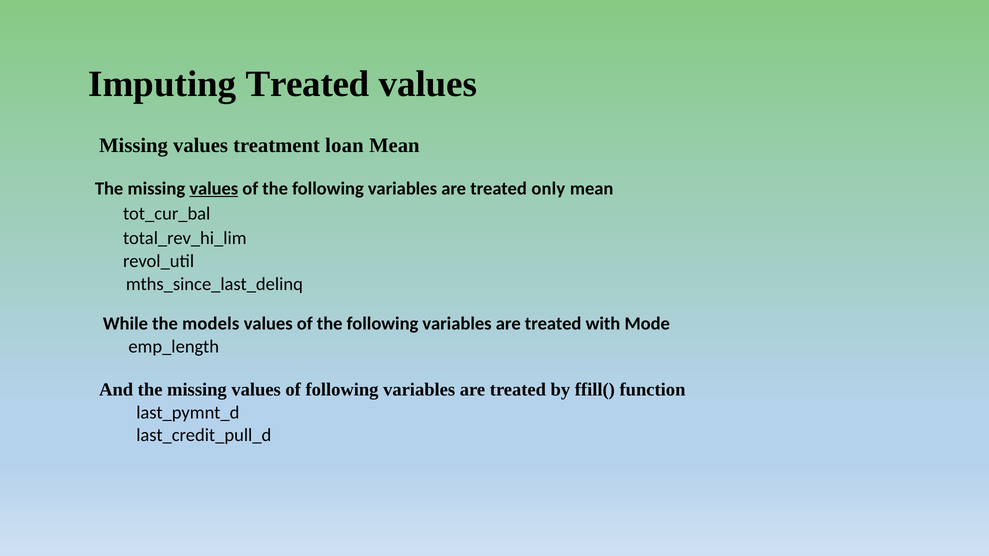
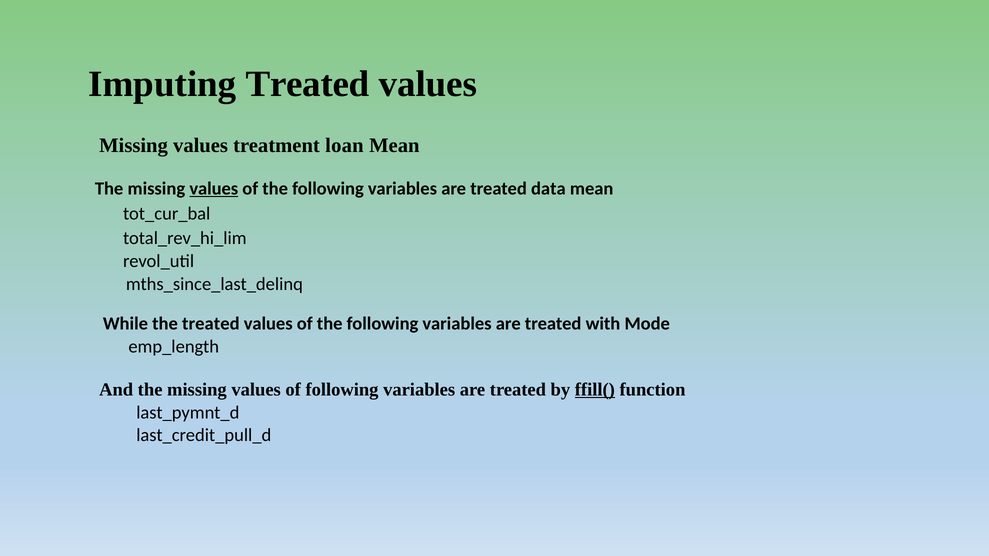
only: only -> data (548, 189)
the models: models -> treated (211, 324)
ffill( underline: none -> present (595, 390)
